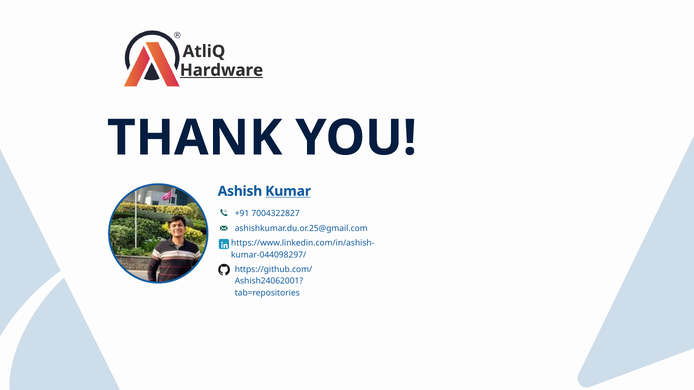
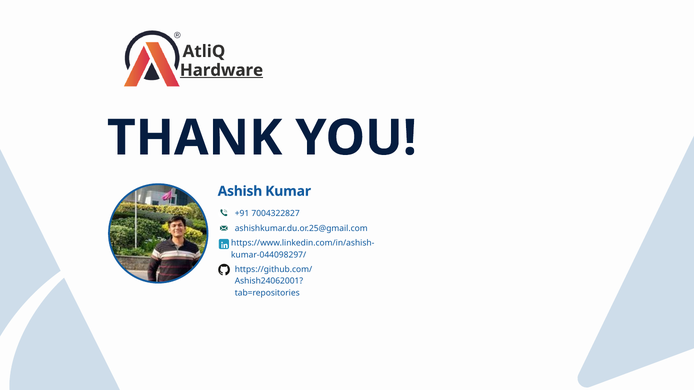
Kumar underline: present -> none (288, 191)
